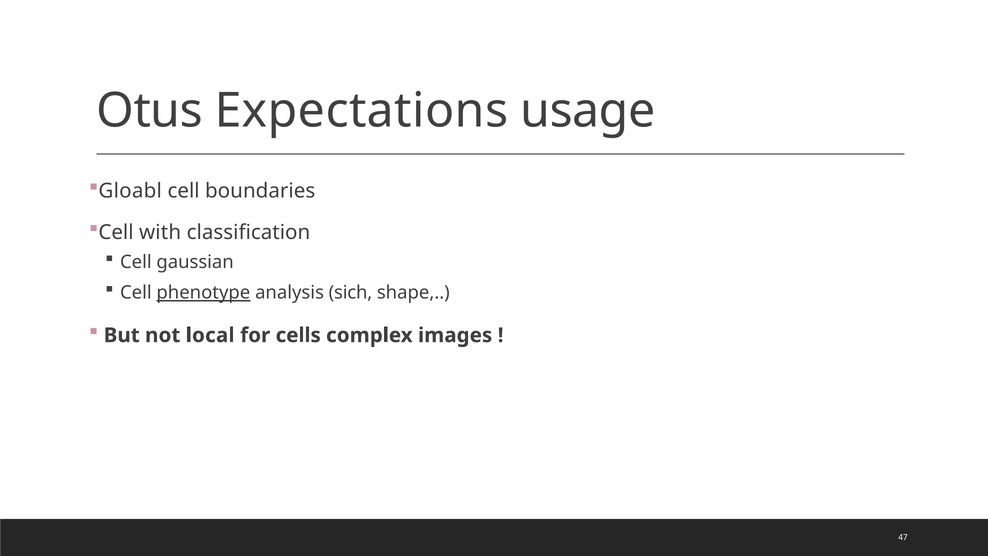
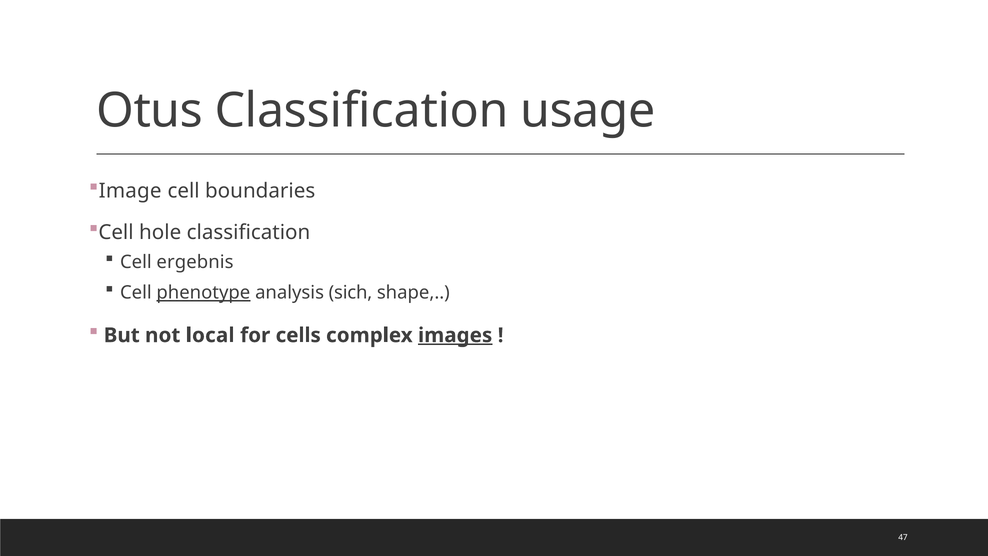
Otus Expectations: Expectations -> Classification (362, 111)
Gloabl: Gloabl -> Image (130, 191)
with: with -> hole (160, 232)
gaussian: gaussian -> ergebnis (195, 262)
images underline: none -> present (455, 335)
